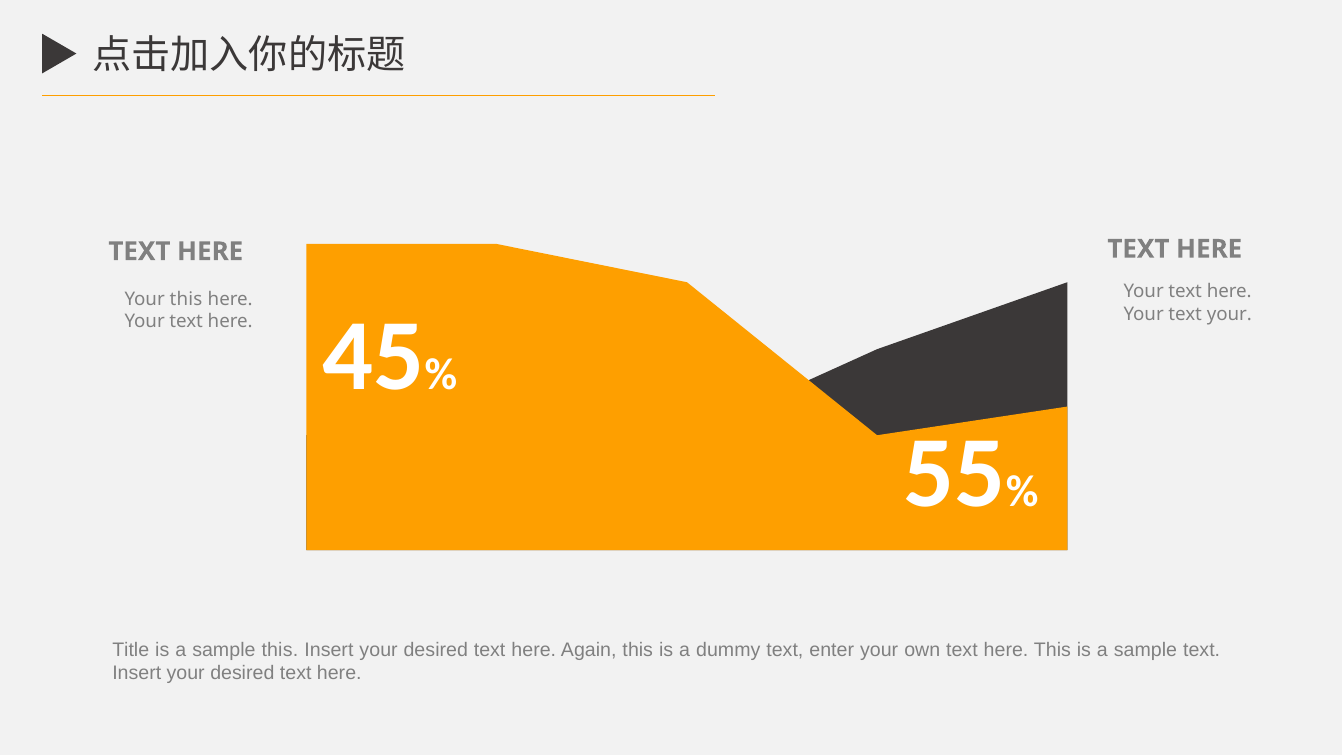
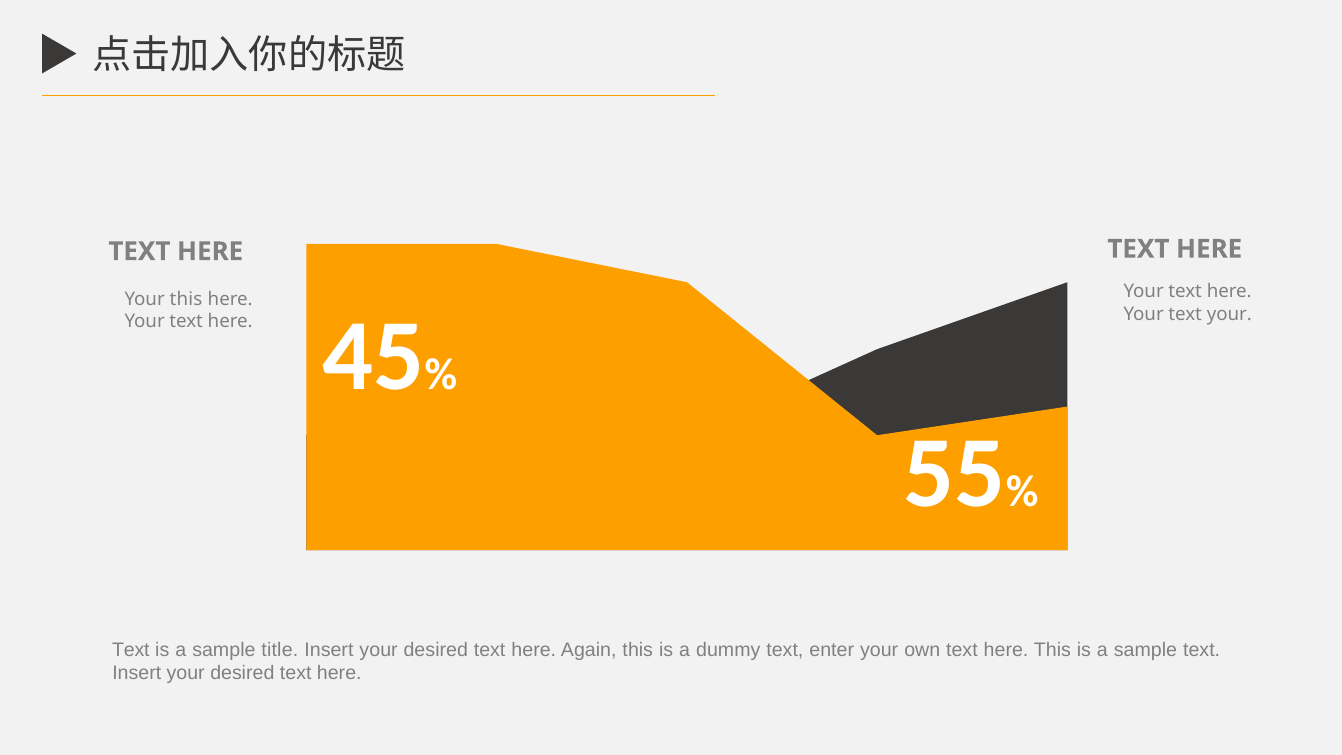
Title: Title -> Text (131, 650)
sample this: this -> title (280, 650)
